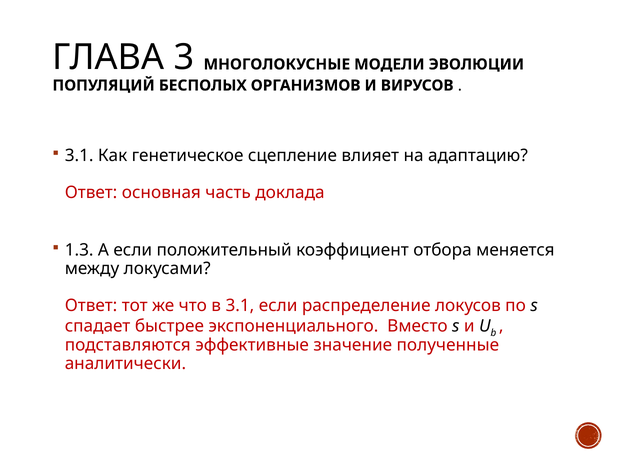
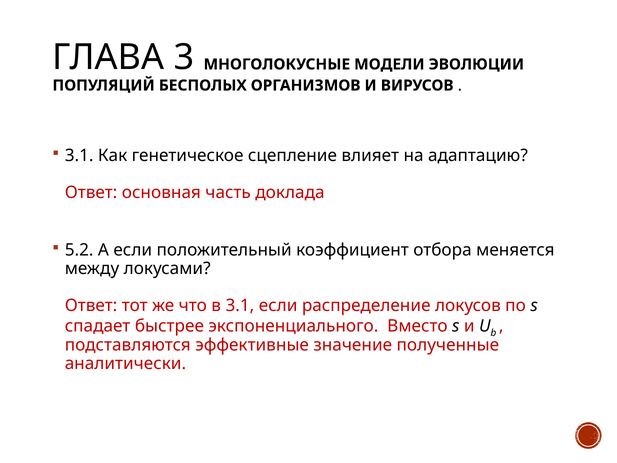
1.3: 1.3 -> 5.2 (79, 250)
